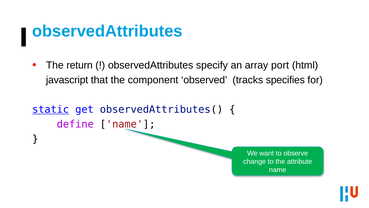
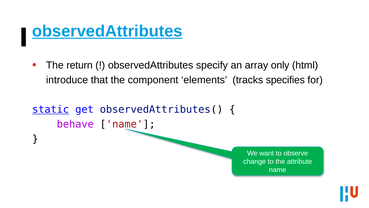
observedAttributes underline: none -> present (107, 31)
port: port -> only (280, 65)
javascript: javascript -> introduce (67, 80)
observed: observed -> elements (204, 80)
define: define -> behave (75, 124)
